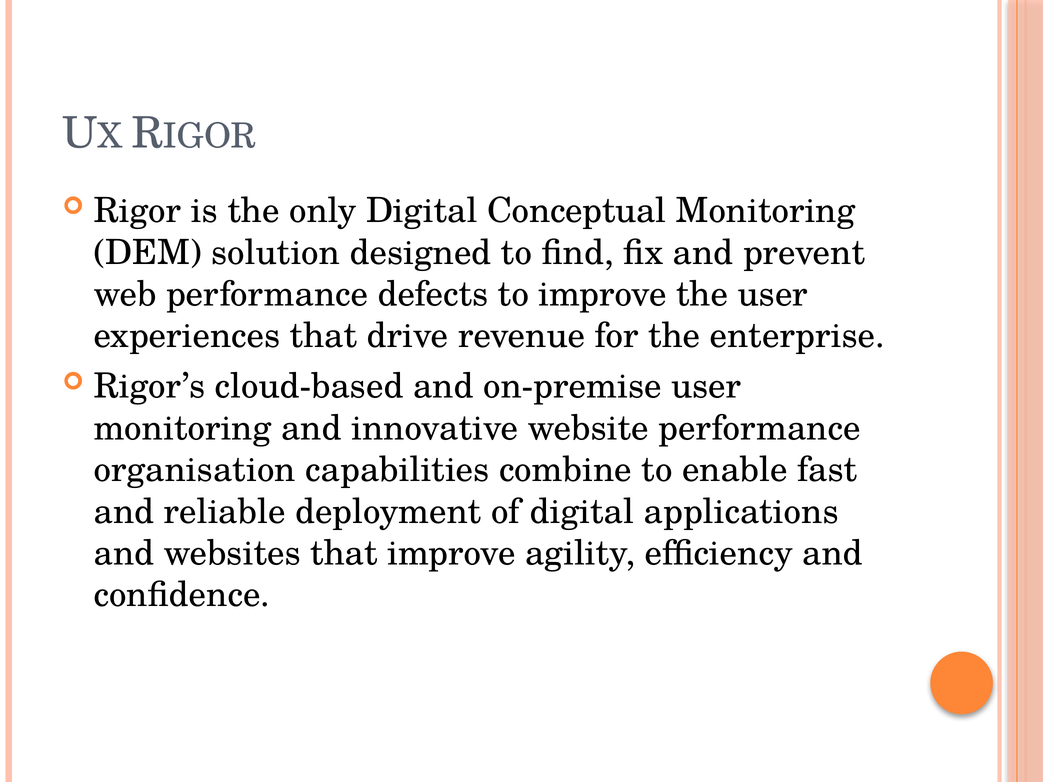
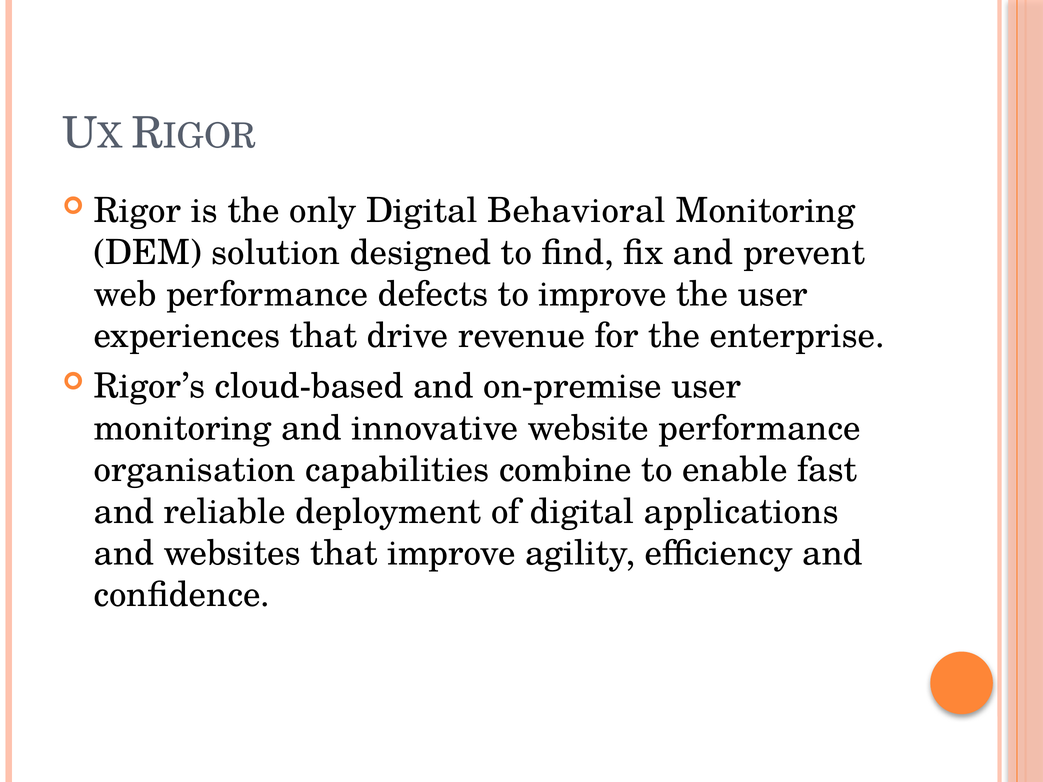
Conceptual: Conceptual -> Behavioral (576, 211)
